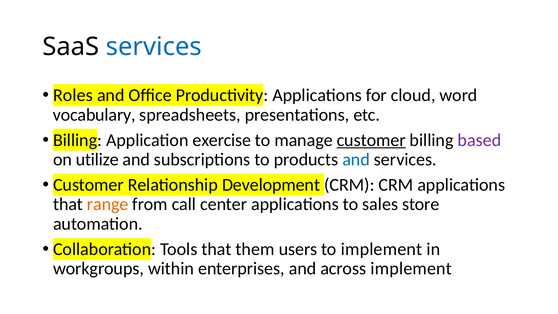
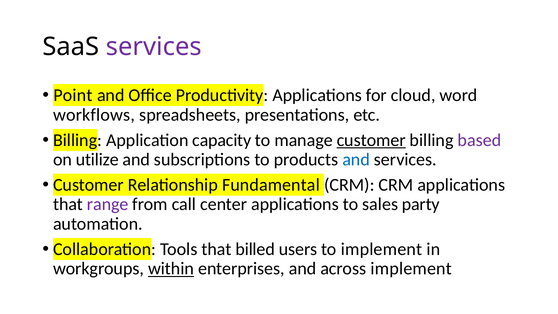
services colour: blue -> purple (154, 47)
Roles: Roles -> Point (73, 95)
vocabulary: vocabulary -> workflows (94, 115)
exercise: exercise -> capacity (222, 140)
Development: Development -> Fundamental (271, 185)
range colour: orange -> purple (108, 204)
store: store -> party (421, 204)
them: them -> billed (255, 249)
within underline: none -> present (171, 269)
